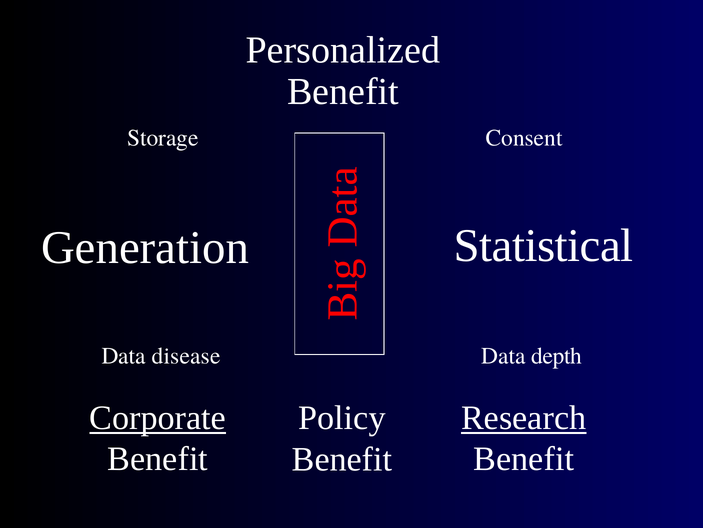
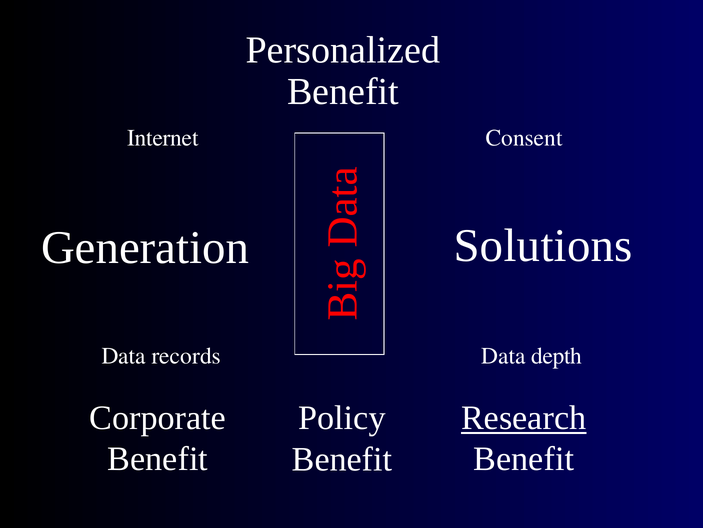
Storage: Storage -> Internet (163, 138)
Statistical: Statistical -> Solutions (543, 246)
disease: disease -> records (186, 355)
Corporate underline: present -> none (158, 417)
